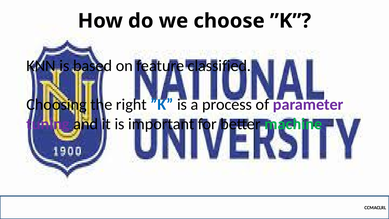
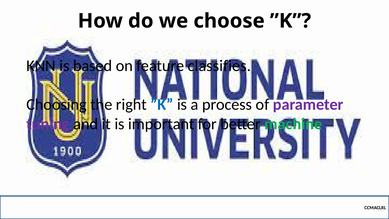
classified: classified -> classifies (219, 66)
